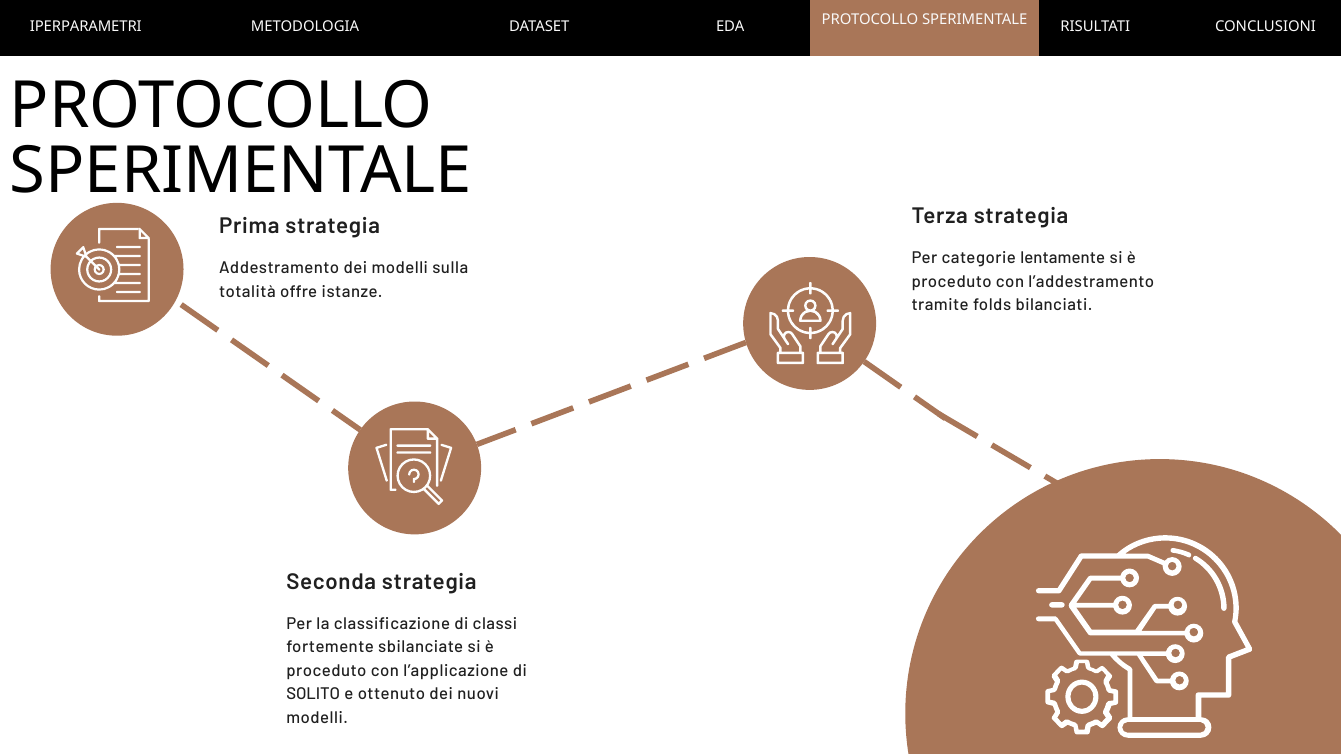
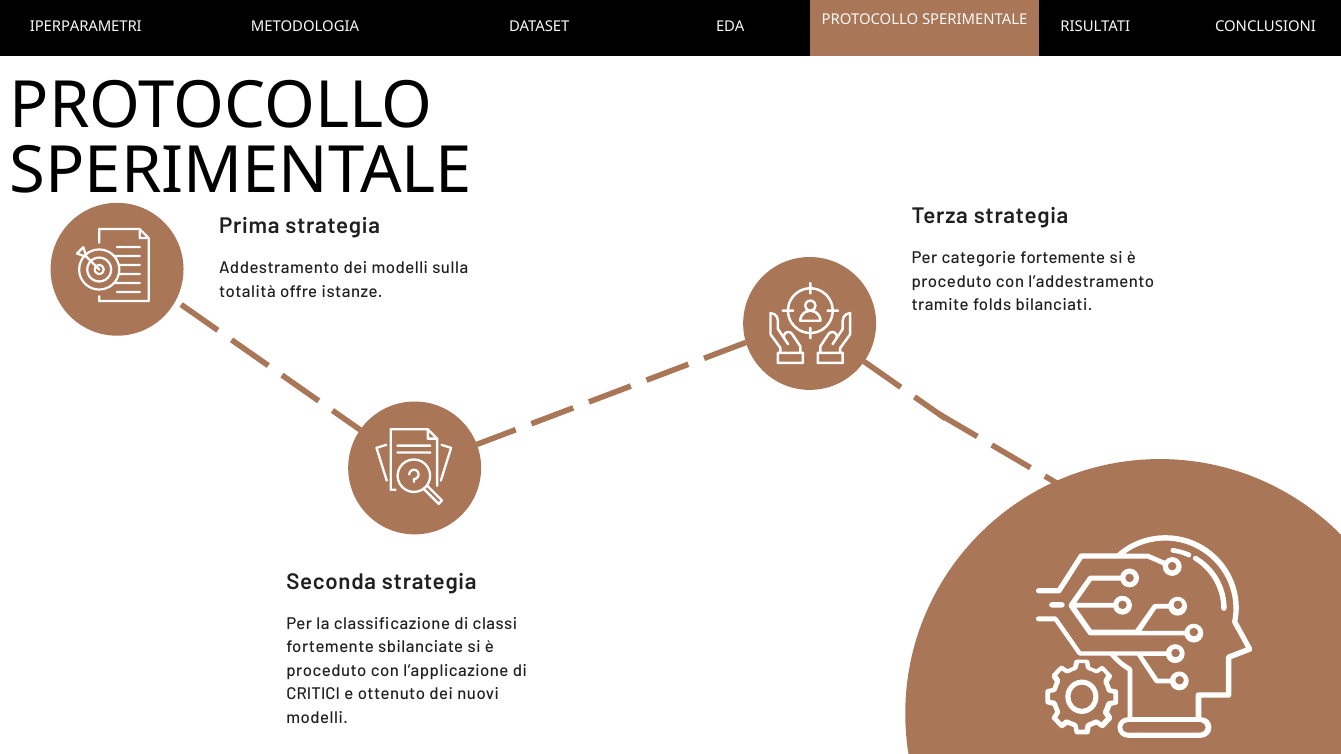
categorie lentamente: lentamente -> fortemente (1063, 258)
SOLITO: SOLITO -> CRITICI (313, 695)
